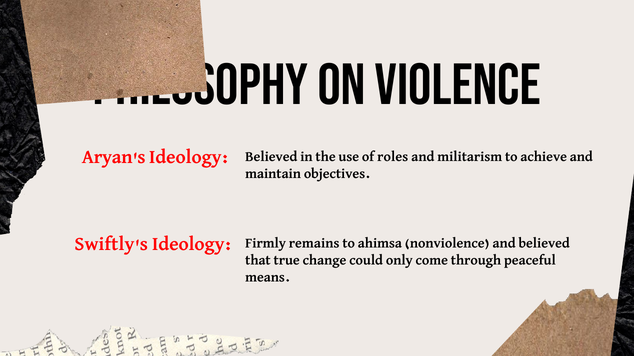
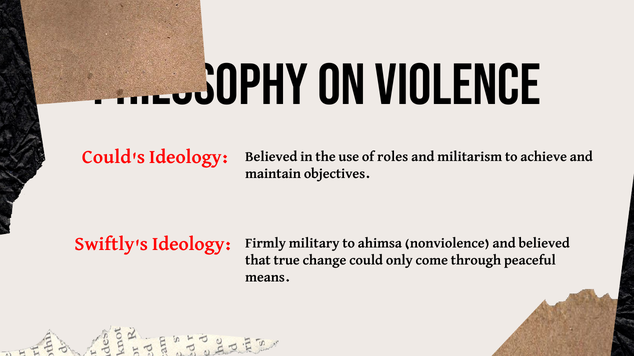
Aryan's: Aryan's -> Could's (113, 157)
remains: remains -> military (314, 244)
